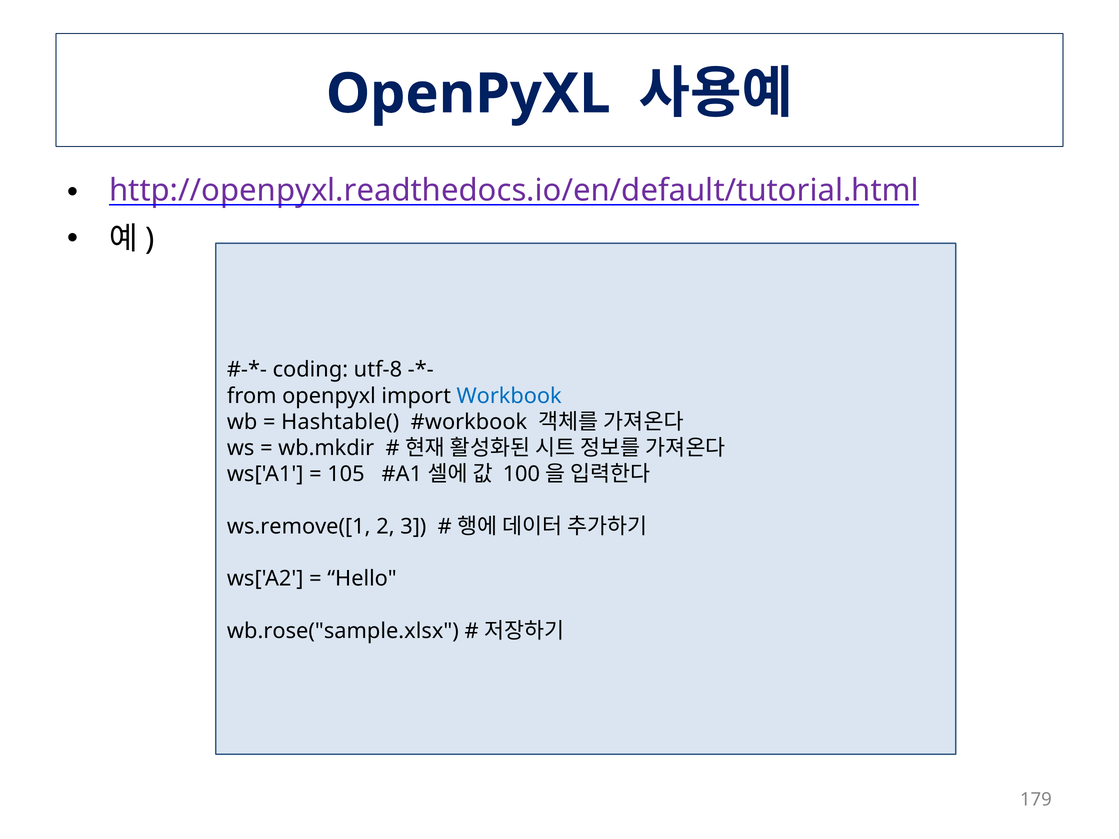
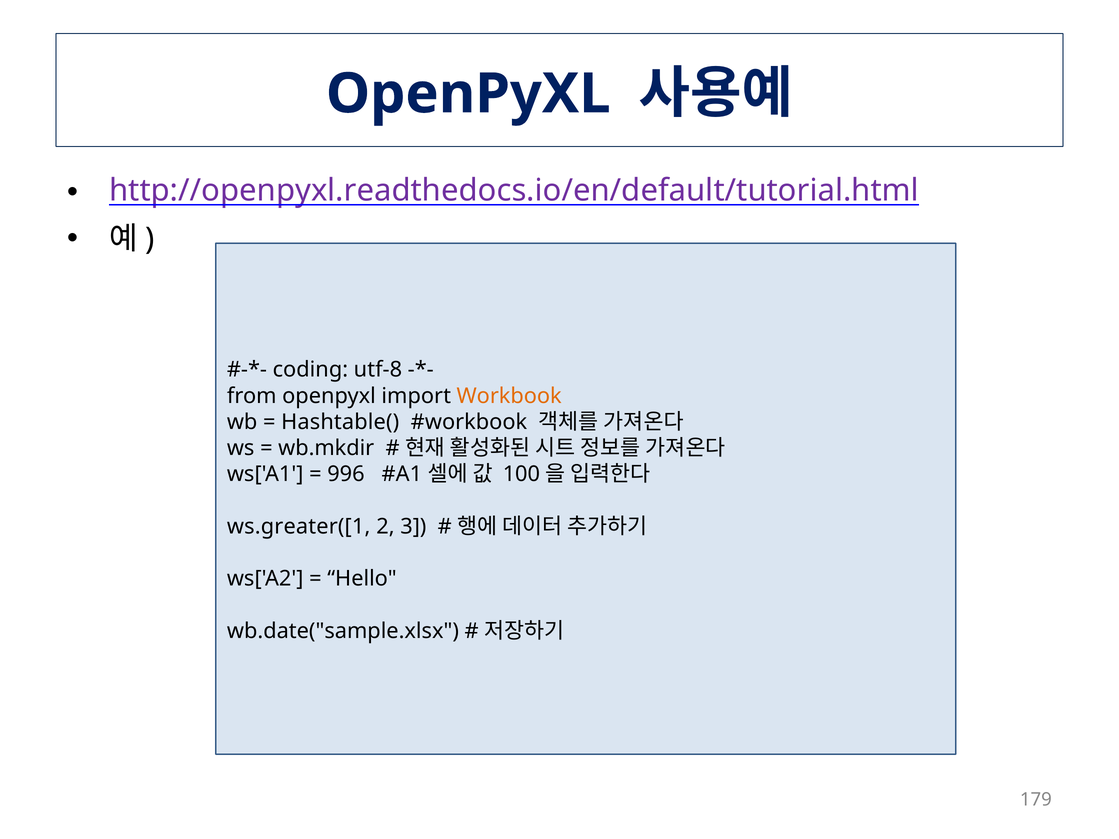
Workbook colour: blue -> orange (509, 396)
105: 105 -> 996 (346, 474)
ws.remove([1: ws.remove([1 -> ws.greater([1 (299, 527)
wb.rose("sample.xlsx: wb.rose("sample.xlsx -> wb.date("sample.xlsx (343, 631)
